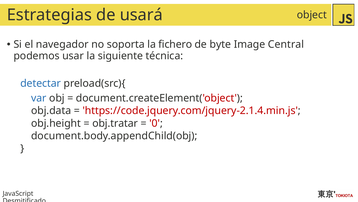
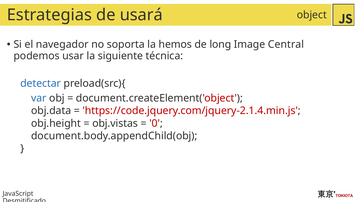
fichero: fichero -> hemos (175, 44)
byte: byte -> long (220, 44)
obj.tratar: obj.tratar -> obj.vistas (115, 123)
